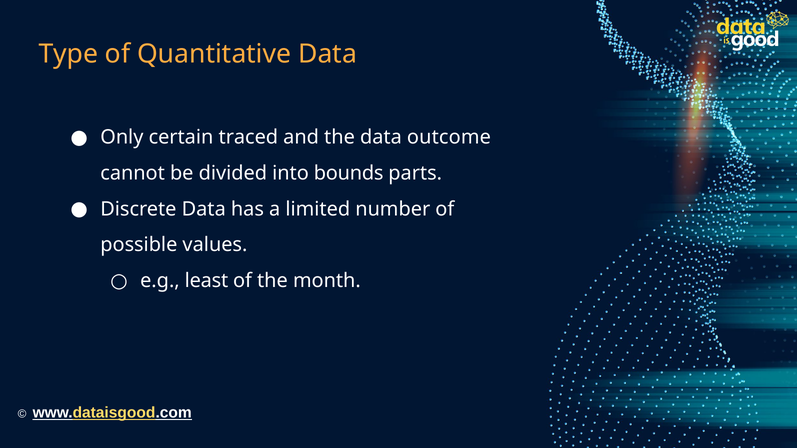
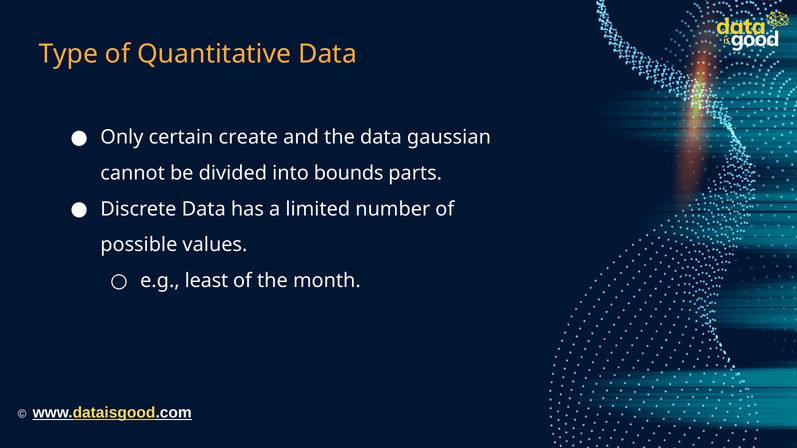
traced: traced -> create (248, 137)
outcome: outcome -> gaussian (449, 137)
